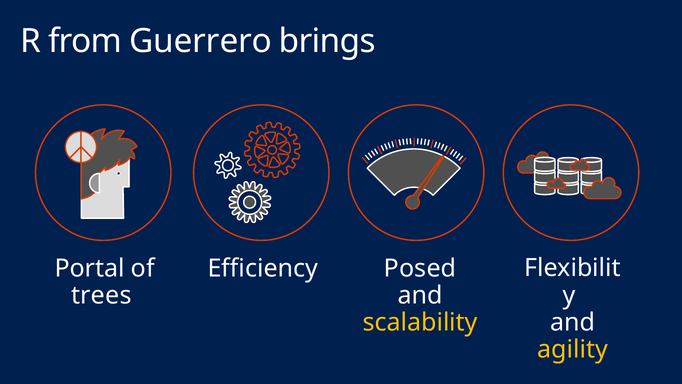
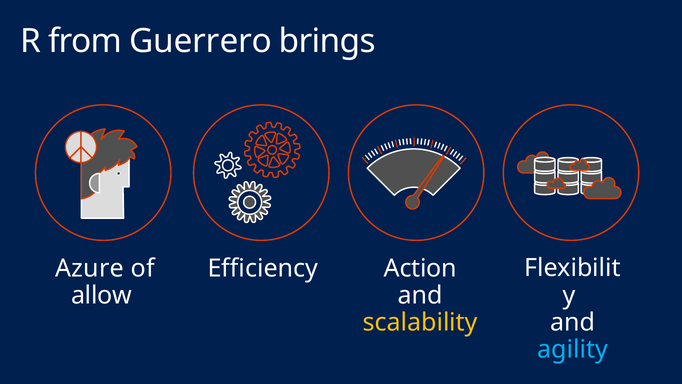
Portal: Portal -> Azure (89, 268)
Posed: Posed -> Action (420, 268)
trees: trees -> allow (102, 295)
agility colour: yellow -> light blue (573, 349)
